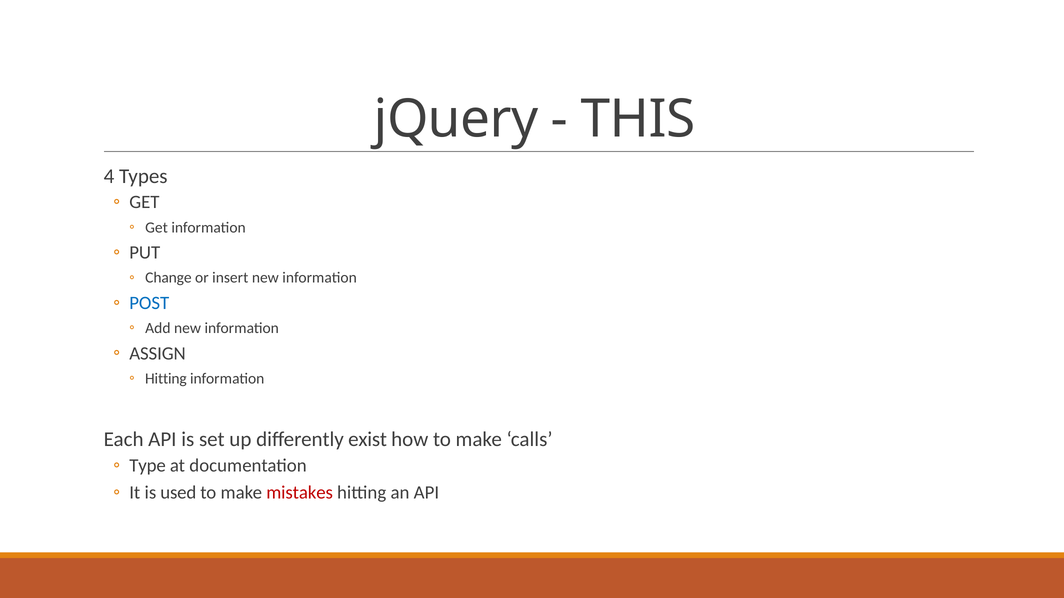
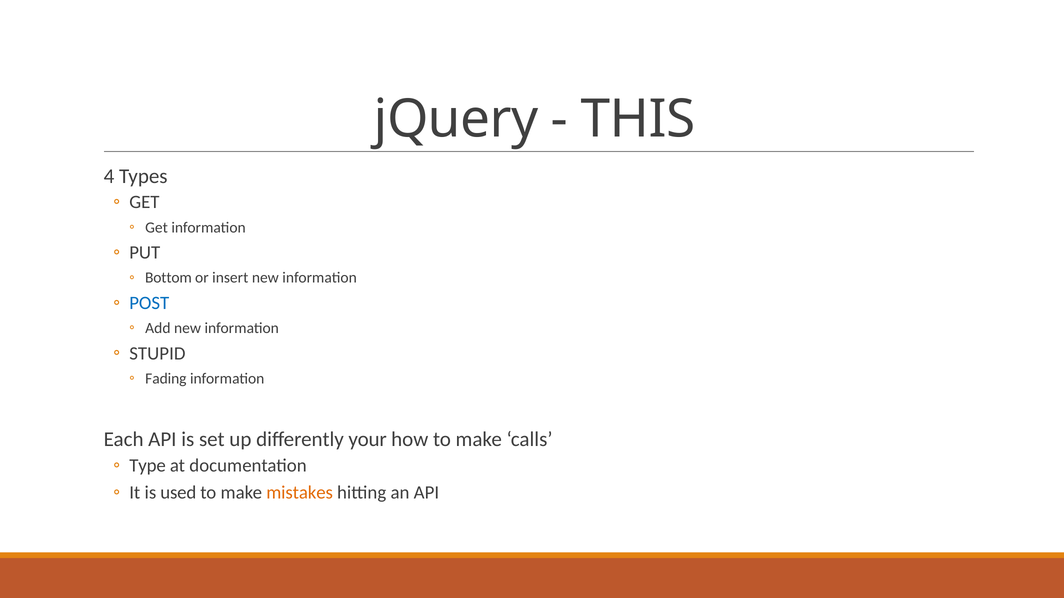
Change: Change -> Bottom (168, 278)
ASSIGN: ASSIGN -> STUPID (157, 354)
Hitting: Hitting -> Fading (166, 379)
exist: exist -> your (368, 440)
mistakes colour: red -> orange (300, 493)
